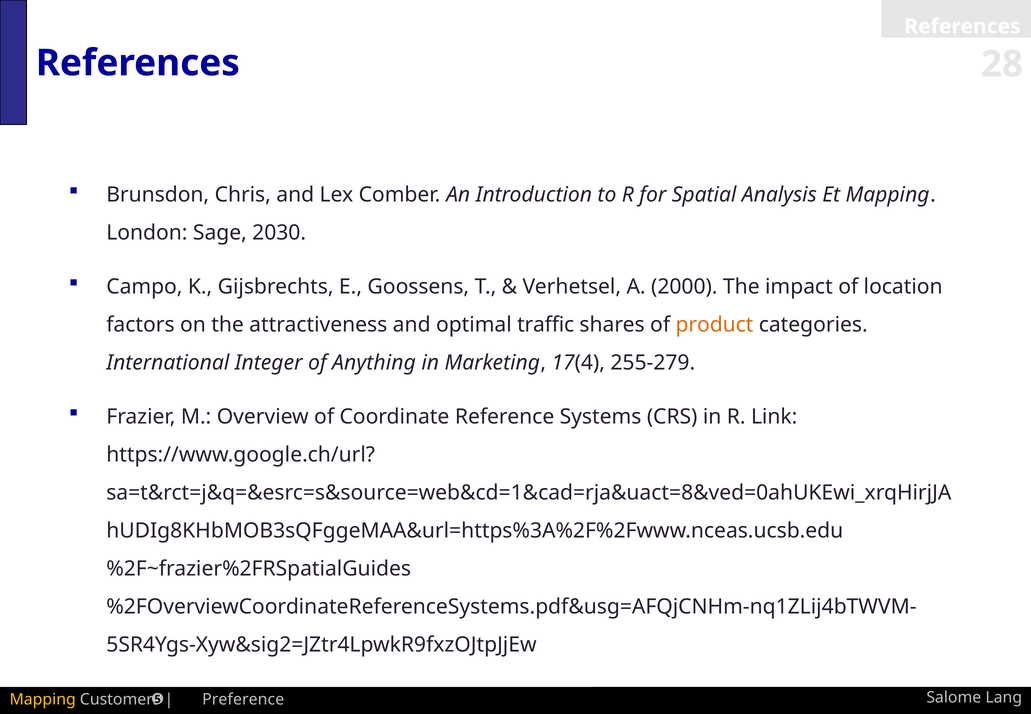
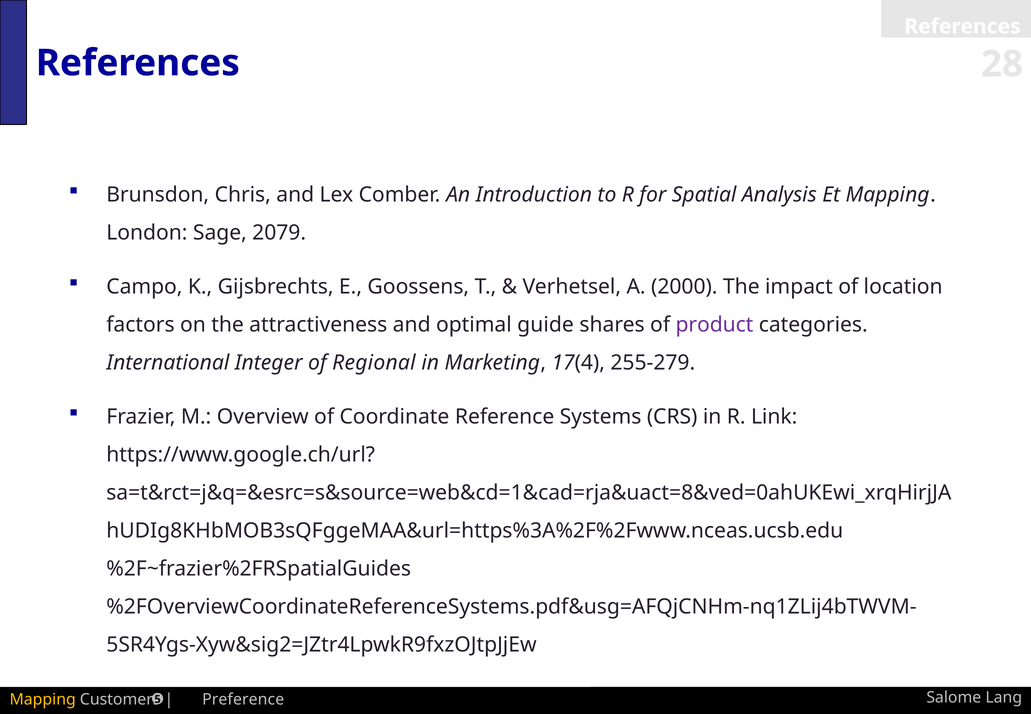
2030: 2030 -> 2079 (279, 233)
traffic: traffic -> guide (546, 325)
product colour: orange -> purple (714, 325)
Anything: Anything -> Regional (374, 363)
